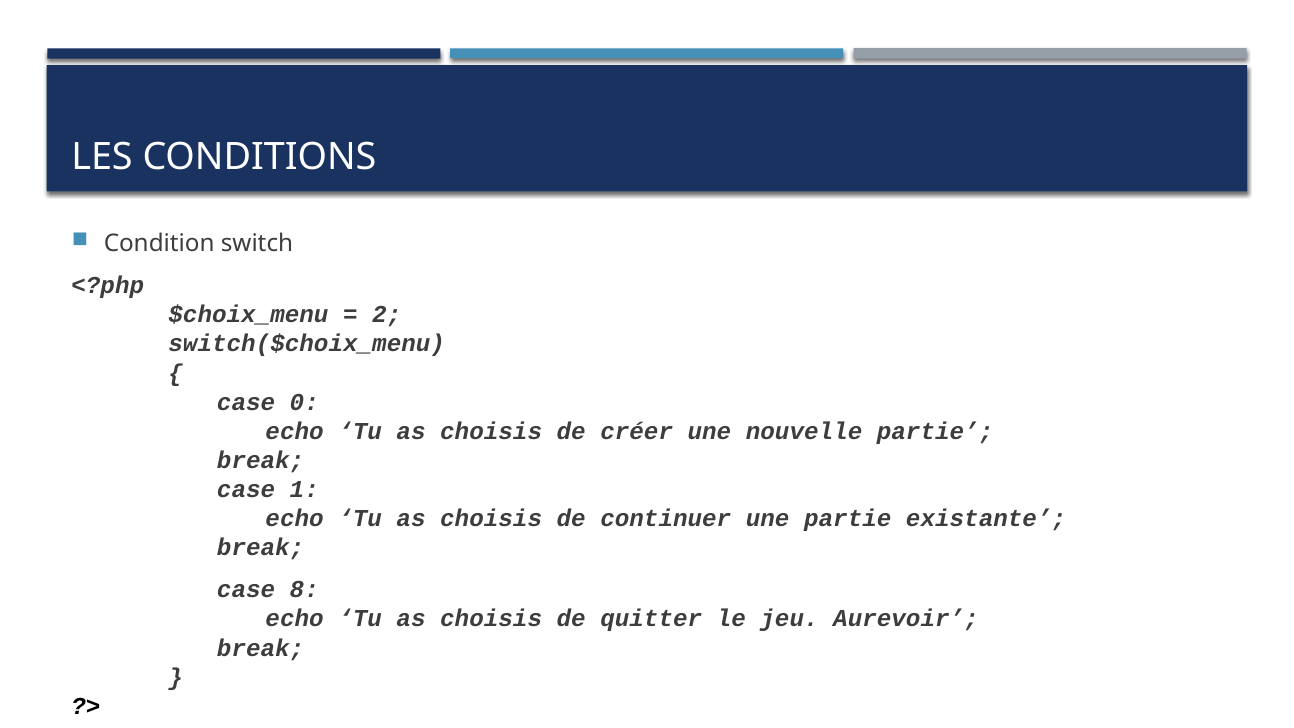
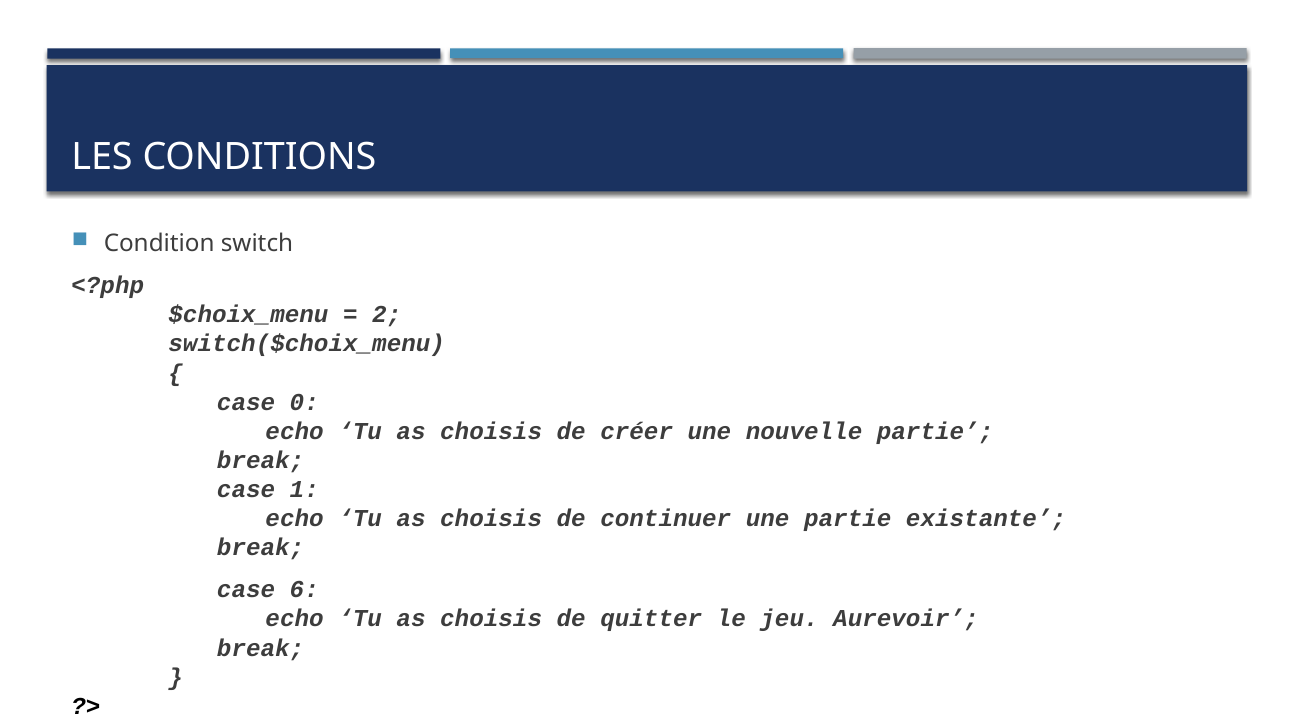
8: 8 -> 6 (304, 590)
